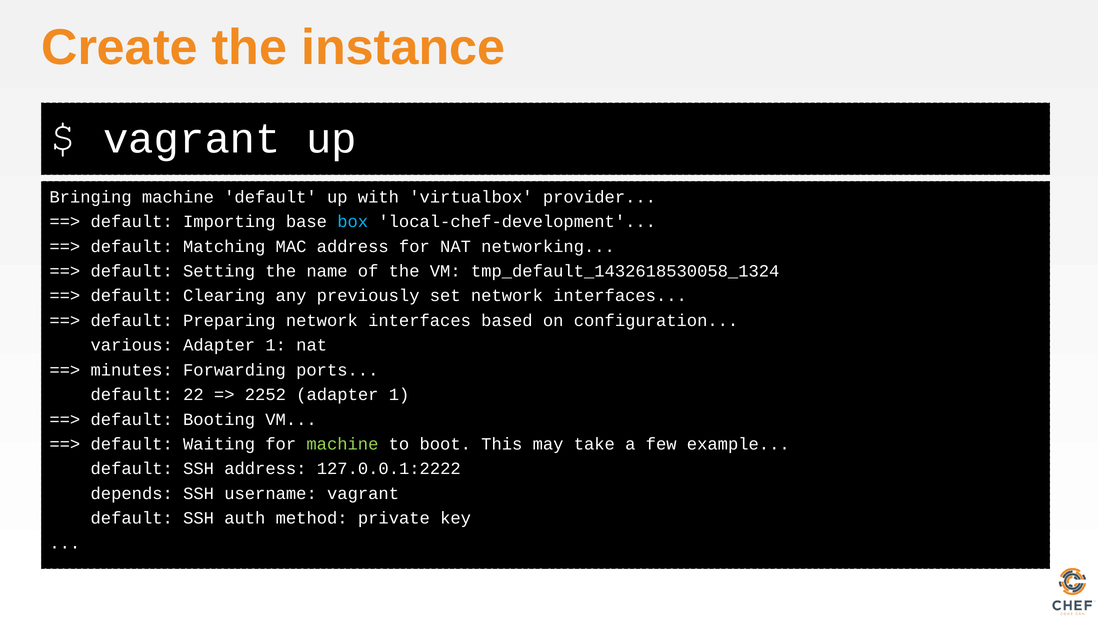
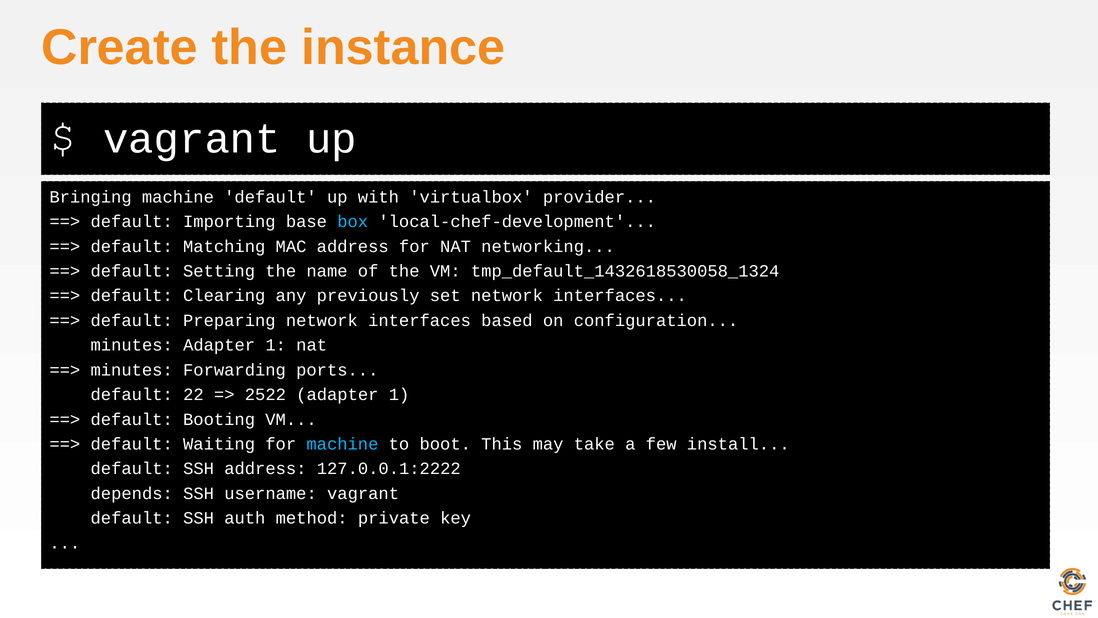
various: various -> minutes (132, 345)
2252: 2252 -> 2522 (265, 394)
machine colour: light green -> light blue (342, 444)
example: example -> install (738, 444)
